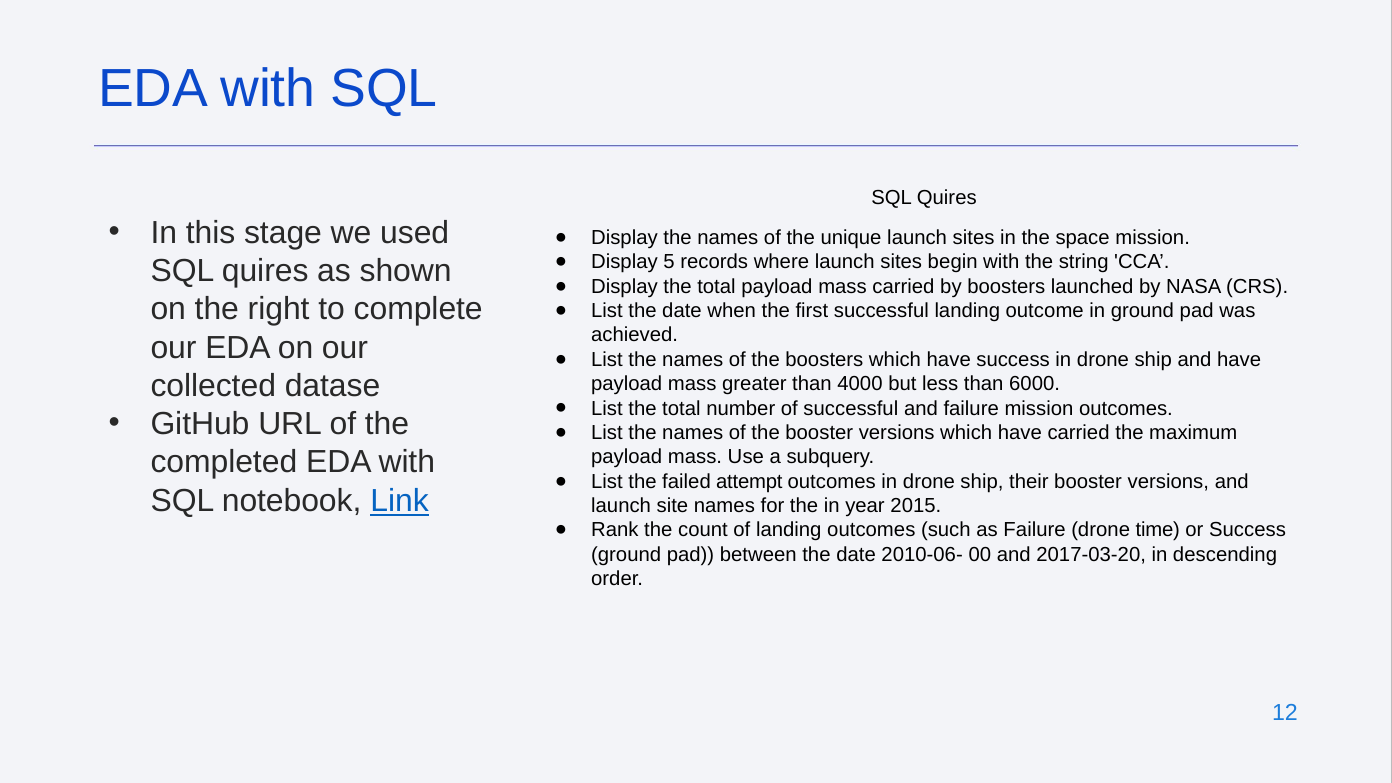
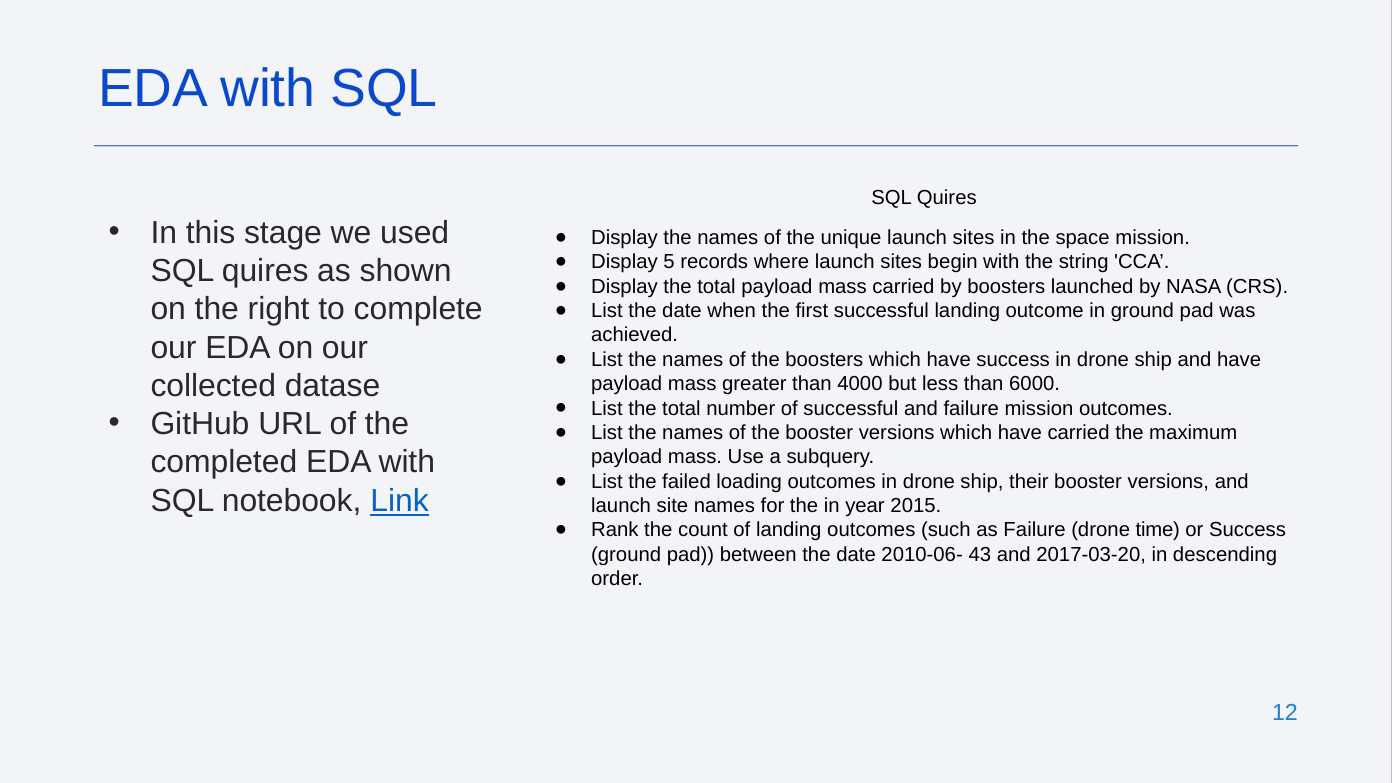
attempt: attempt -> loading (749, 481)
00: 00 -> 43 (980, 555)
